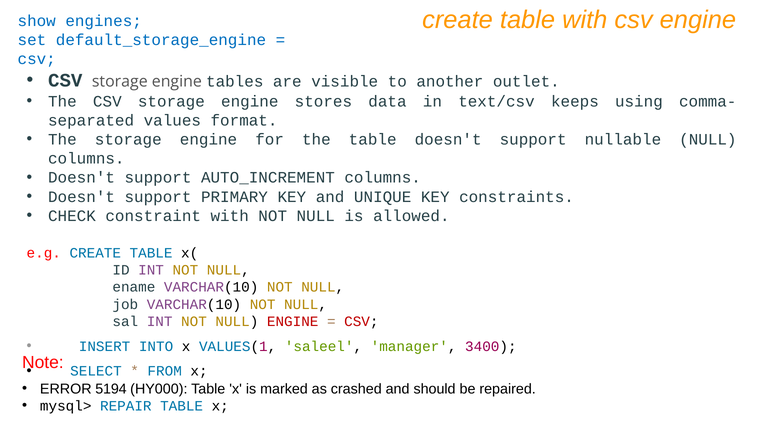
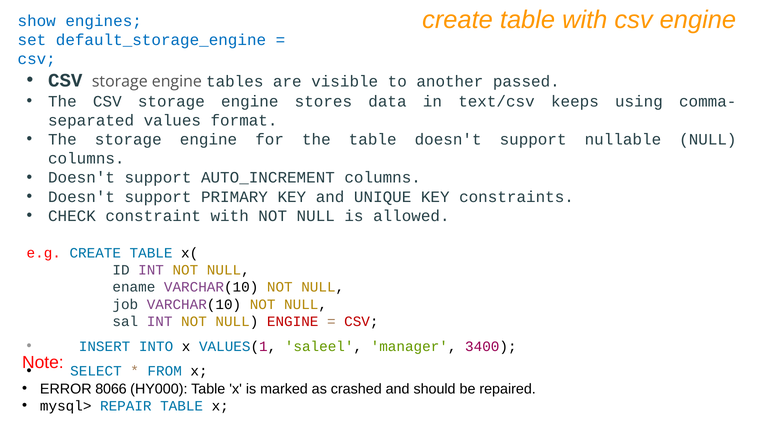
outlet: outlet -> passed (526, 82)
5194: 5194 -> 8066 (111, 389)
